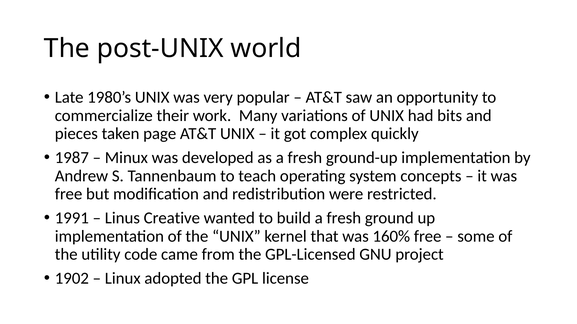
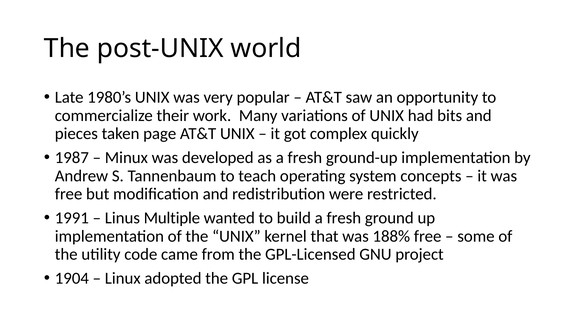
Creative: Creative -> Multiple (172, 218)
160%: 160% -> 188% (391, 237)
1902: 1902 -> 1904 (72, 279)
